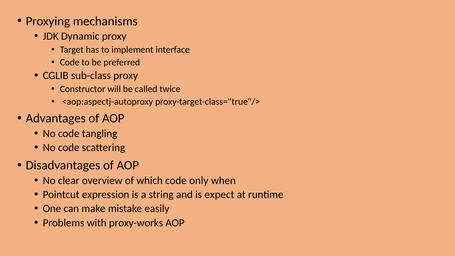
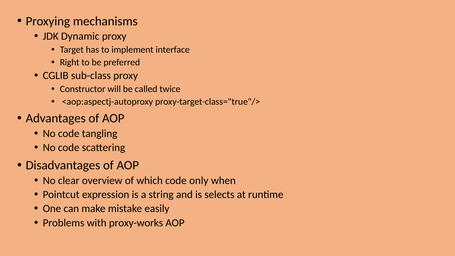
Code: Code -> Right (70, 62)
expect: expect -> selects (219, 195)
